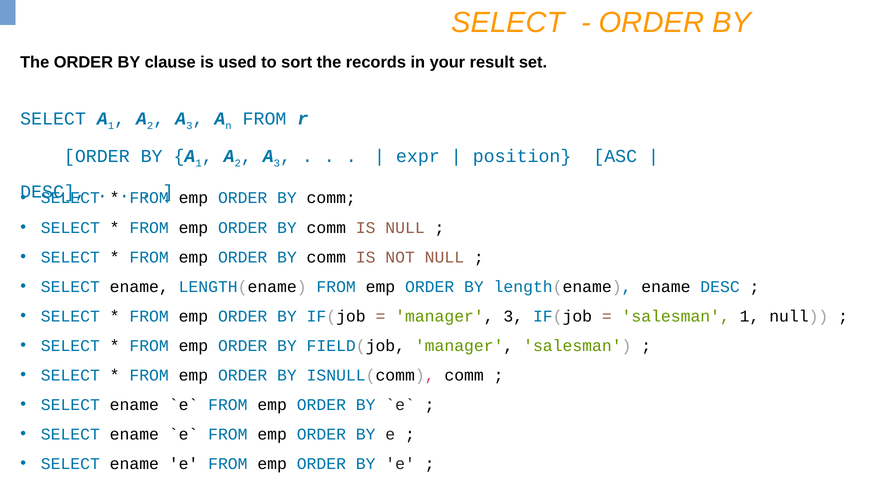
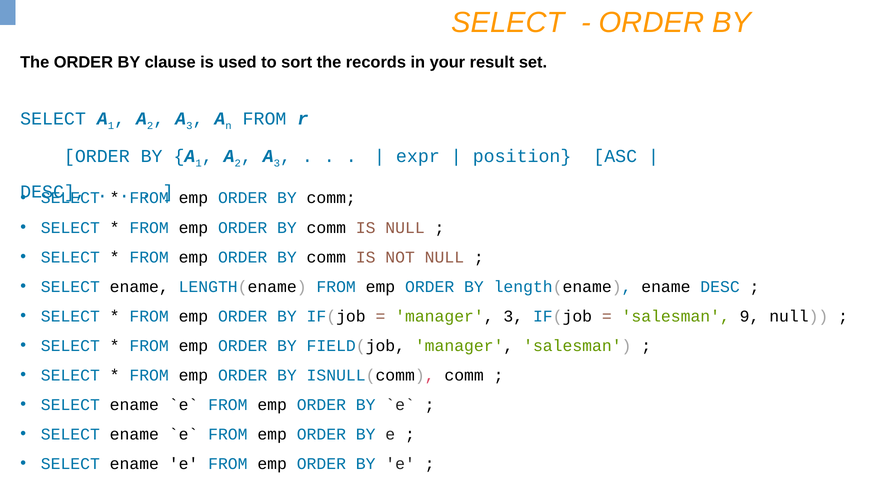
salesman 1: 1 -> 9 (750, 316)
